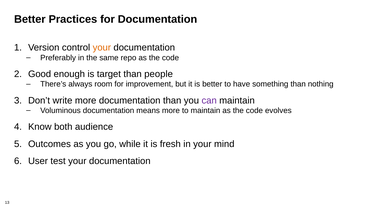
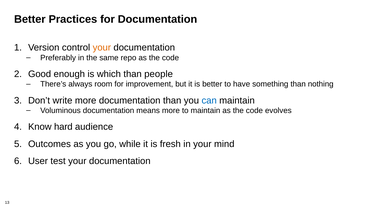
target: target -> which (109, 74)
can colour: purple -> blue (209, 100)
both: both -> hard (63, 127)
